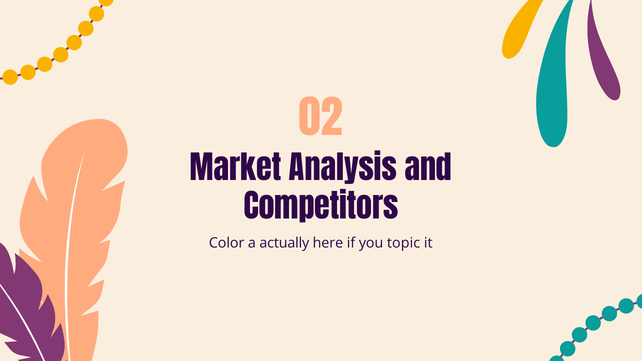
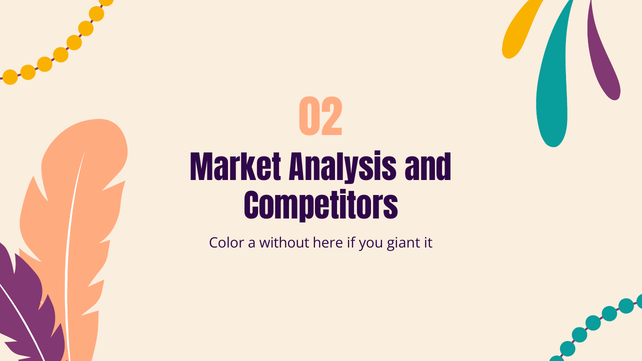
actually: actually -> without (284, 243)
topic: topic -> giant (404, 243)
